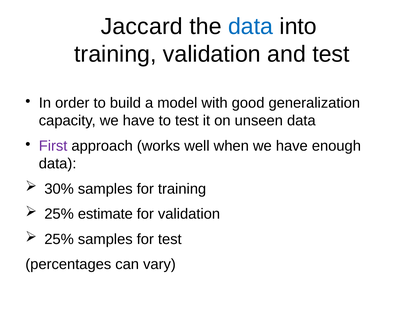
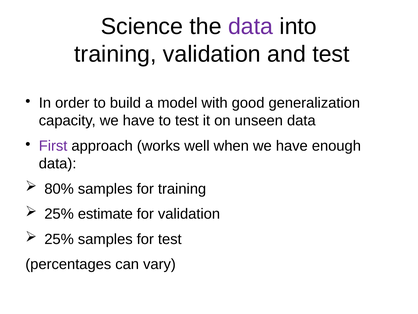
Jaccard: Jaccard -> Science (142, 26)
data colour: blue -> purple (251, 26)
30%: 30% -> 80% (59, 189)
